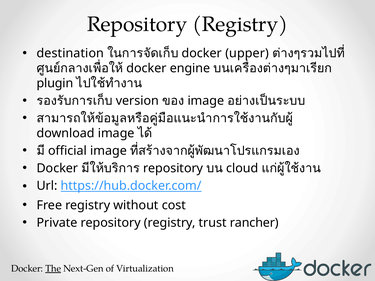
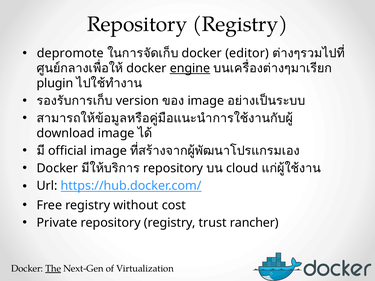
destination: destination -> depromote (70, 53)
upper: upper -> editor (247, 53)
engine underline: none -> present (190, 68)
